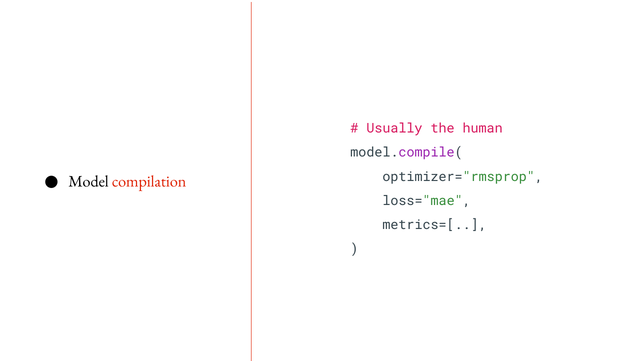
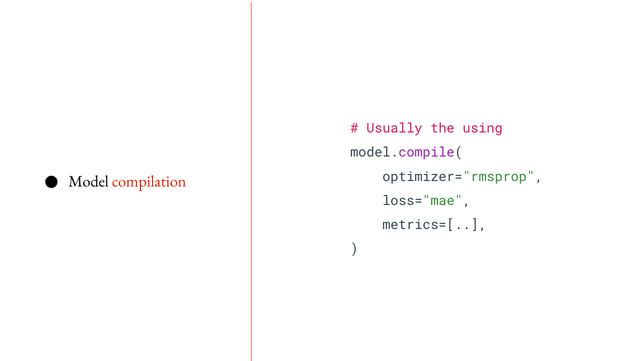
human: human -> using (483, 129)
